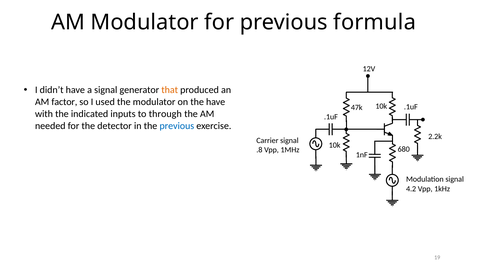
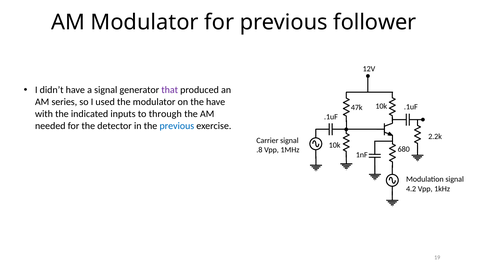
formula: formula -> follower (375, 22)
that colour: orange -> purple (170, 90)
factor: factor -> series (64, 102)
